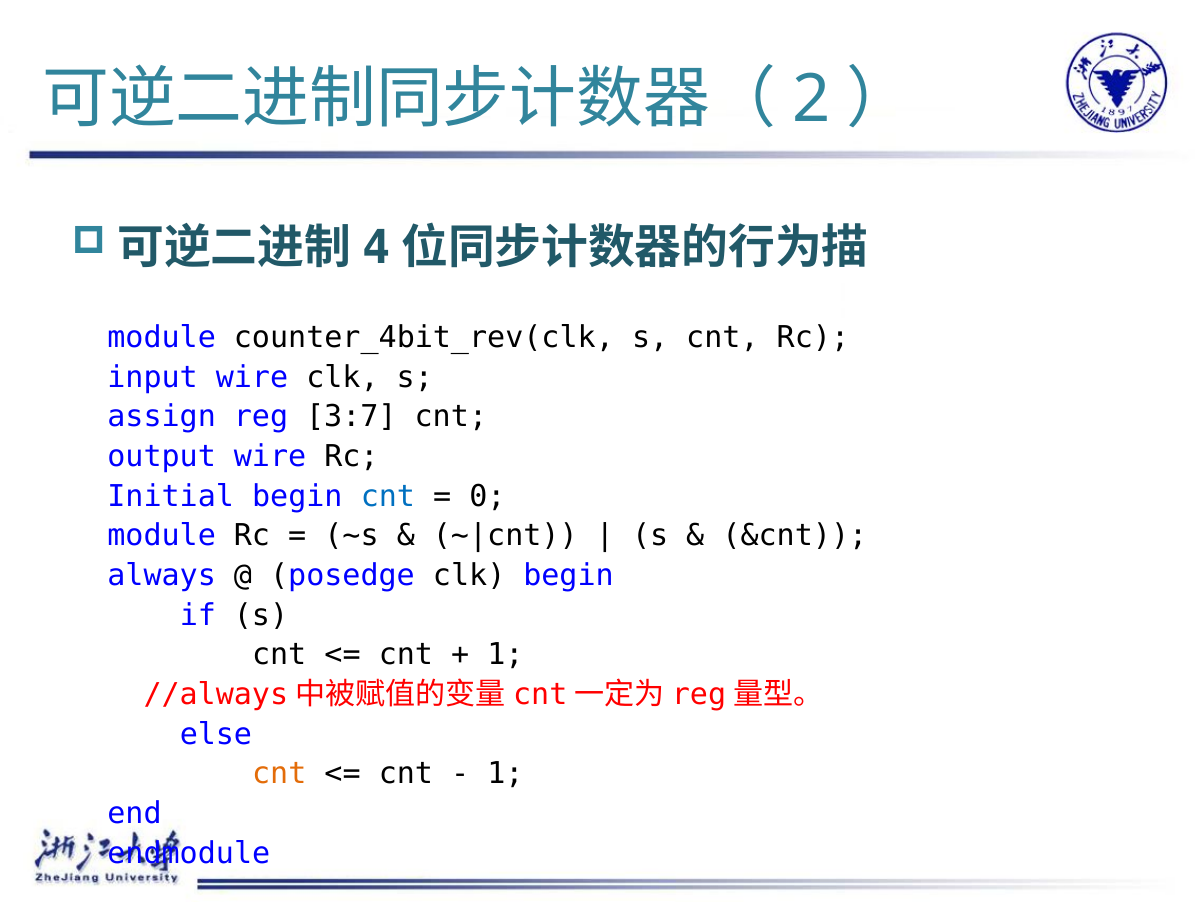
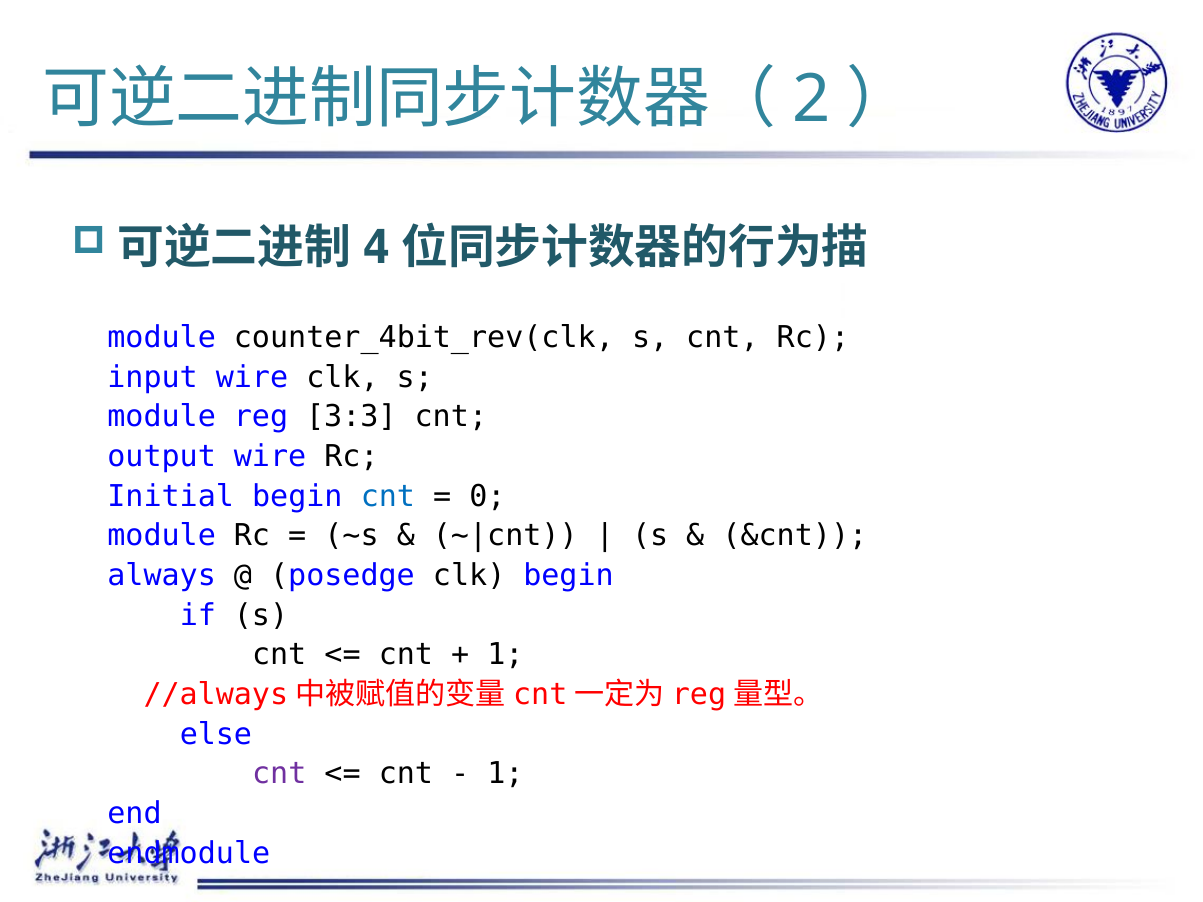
assign: assign -> module (162, 417)
3:7: 3:7 -> 3:3 (351, 417)
cnt colour: orange -> purple (279, 774)
